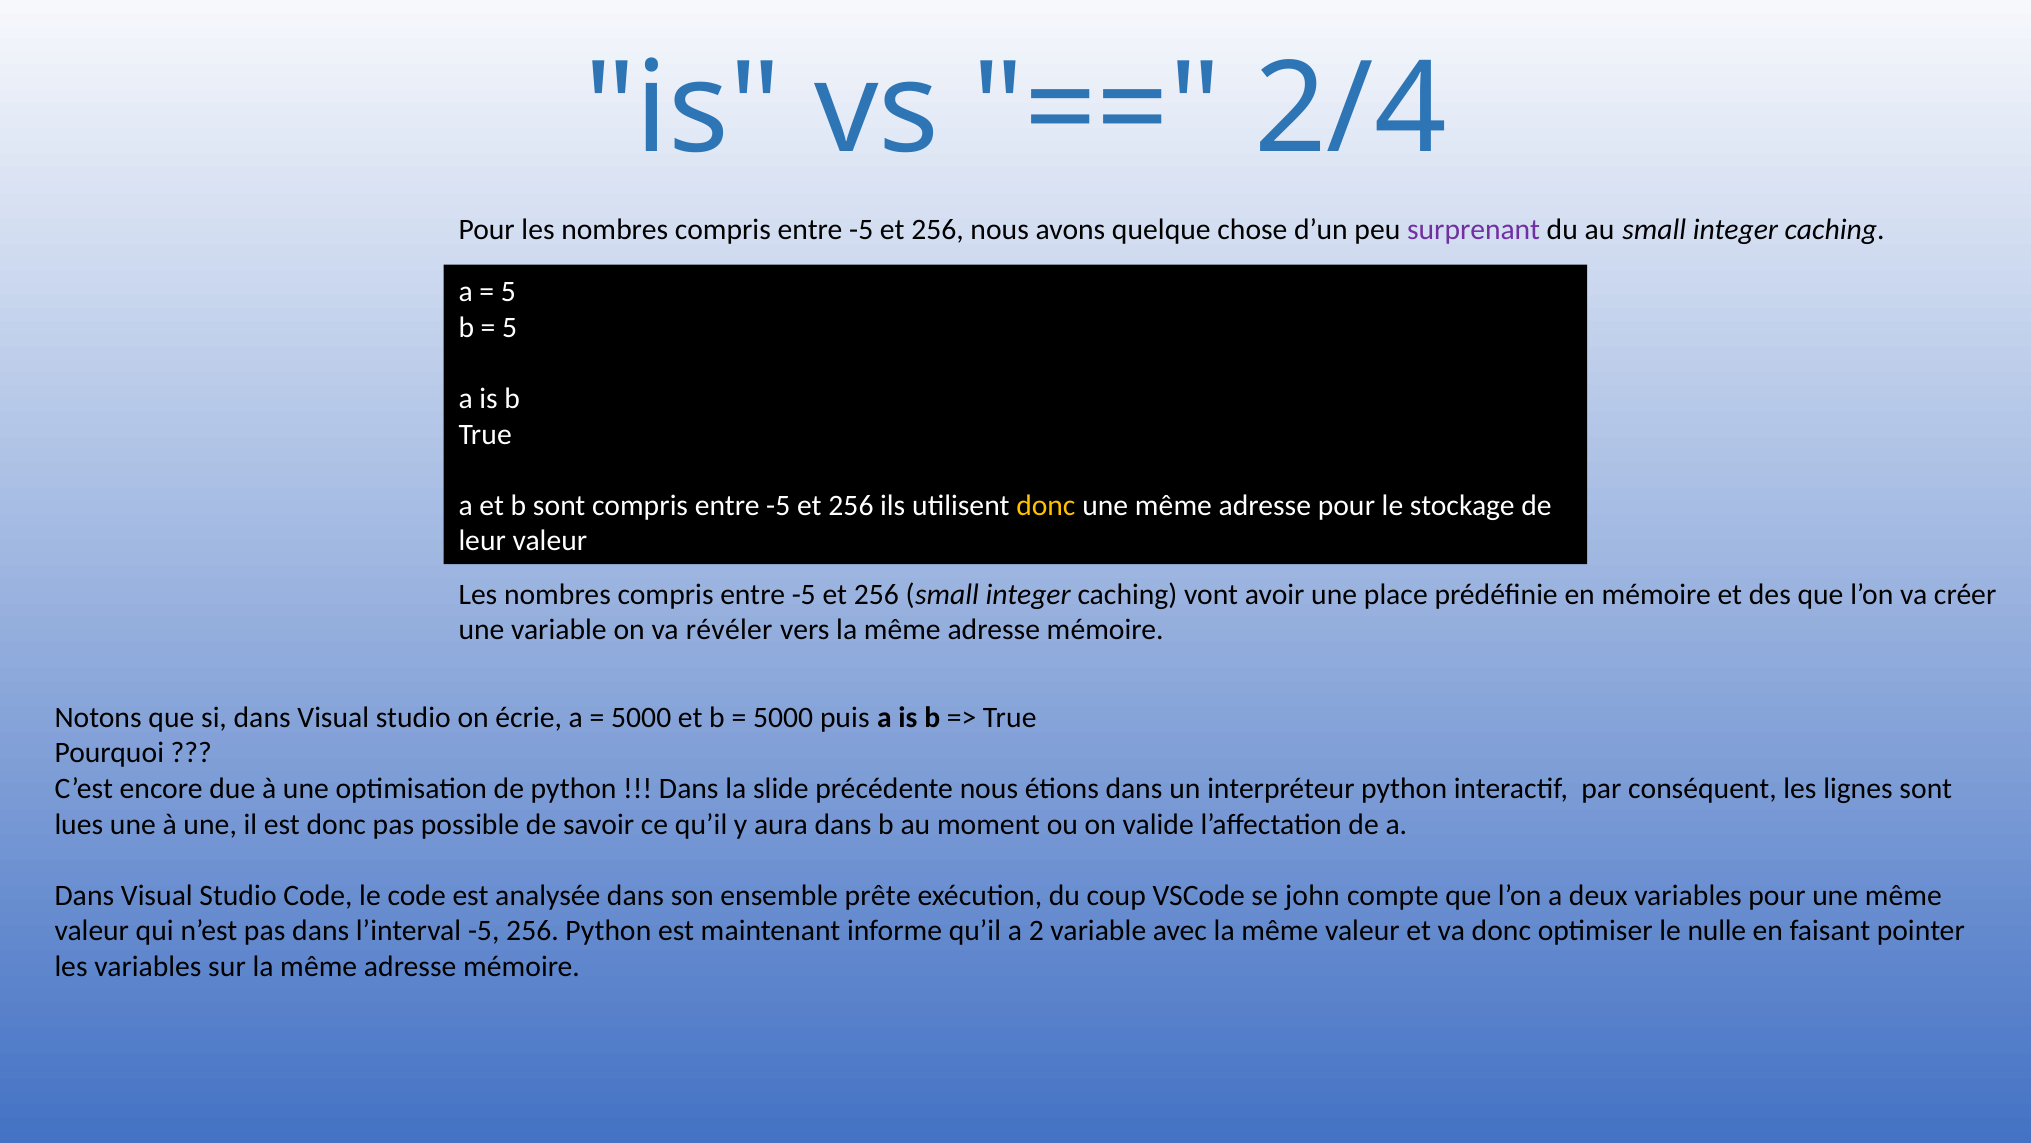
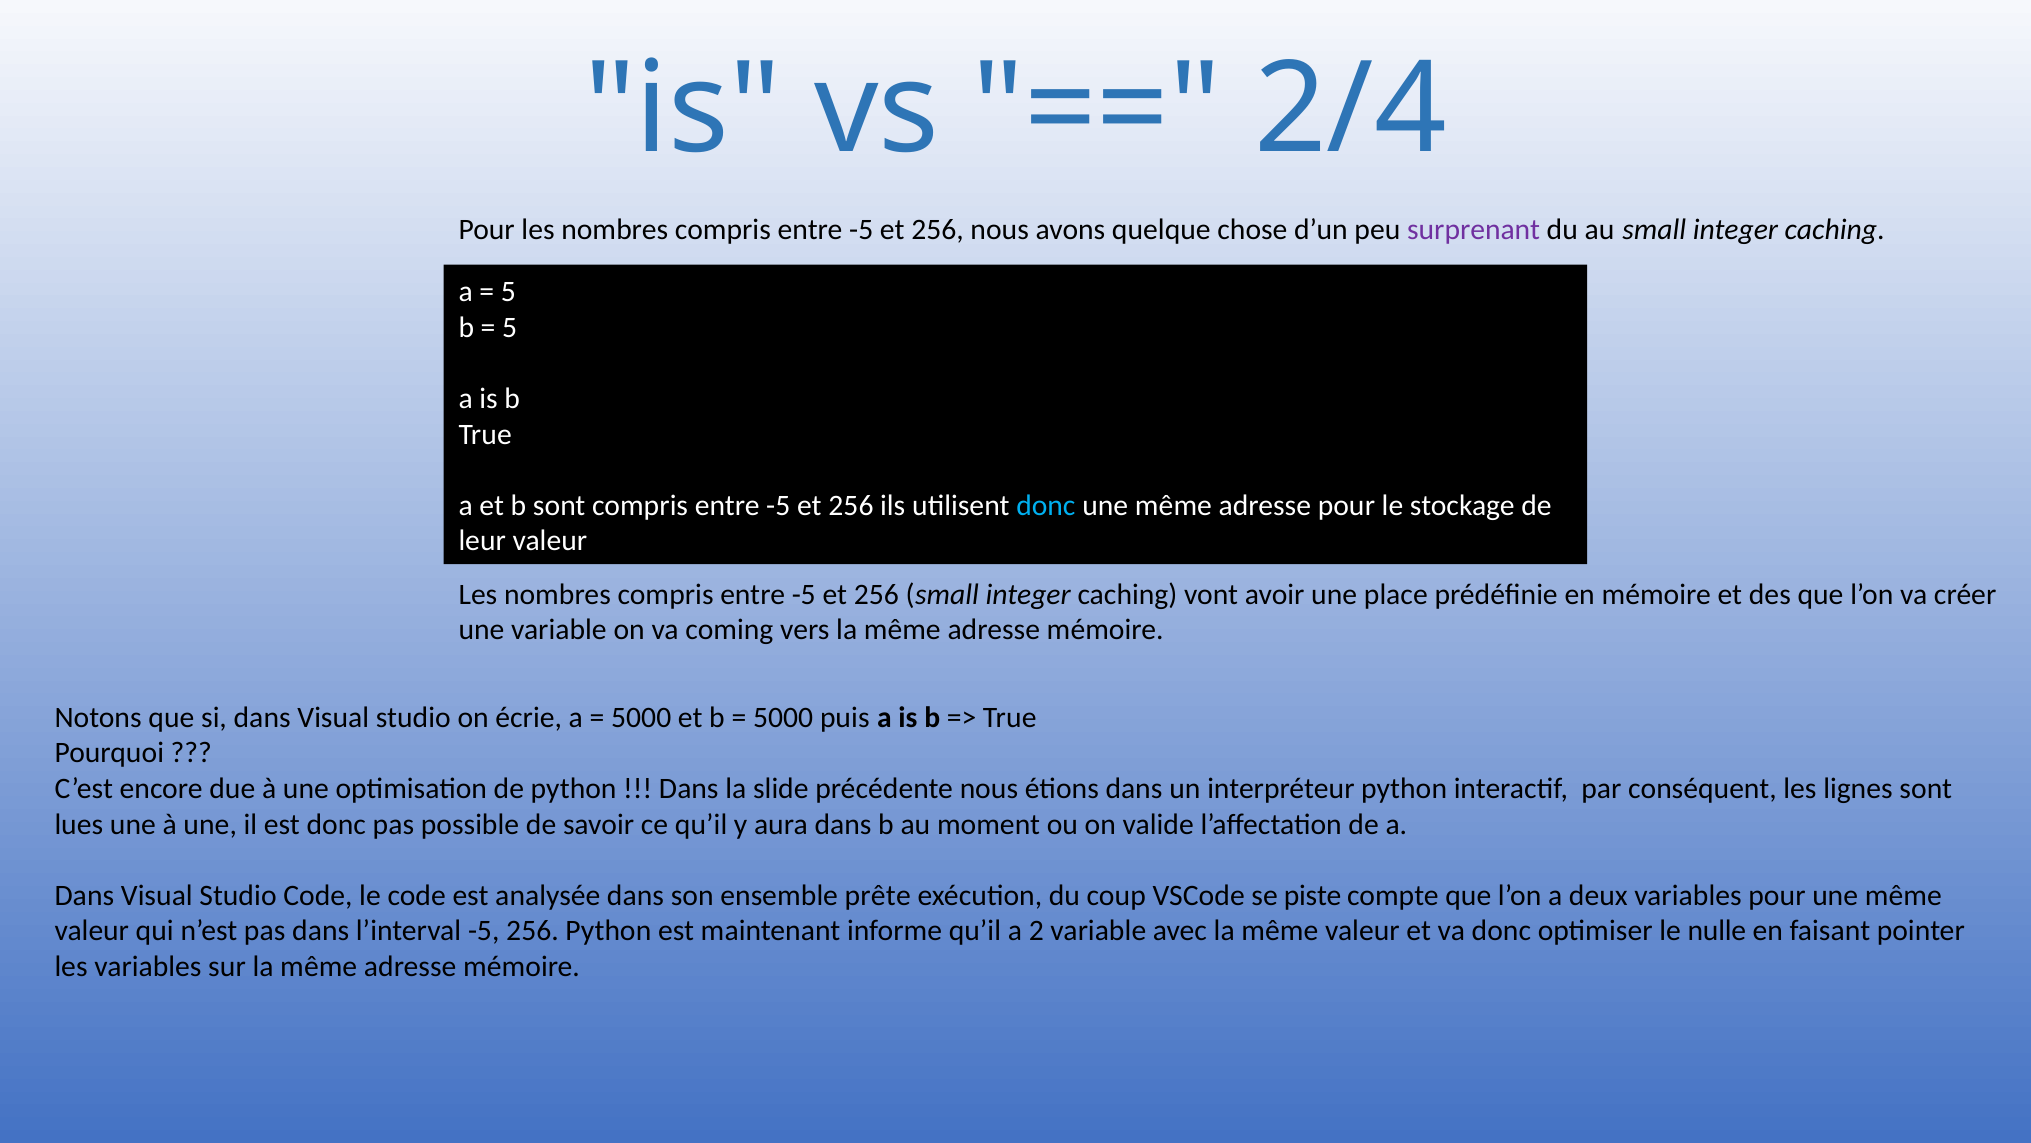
donc colour: yellow -> light blue (1046, 505)
révéler: révéler -> coming (729, 630)
john: john -> piste (1313, 895)
